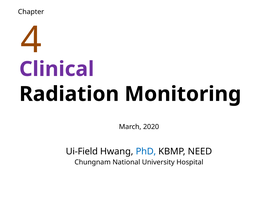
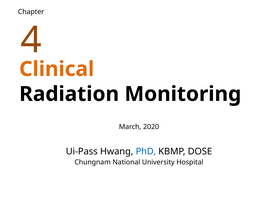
Clinical colour: purple -> orange (57, 69)
Ui-Field: Ui-Field -> Ui-Pass (82, 152)
NEED: NEED -> DOSE (200, 152)
